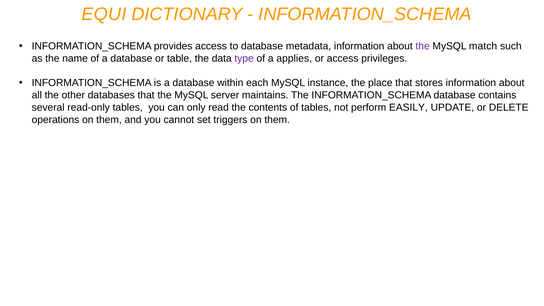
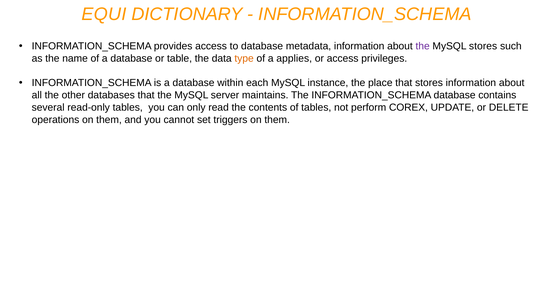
MySQL match: match -> stores (483, 46)
type colour: purple -> orange (244, 58)
EASILY: EASILY -> COREX (408, 107)
